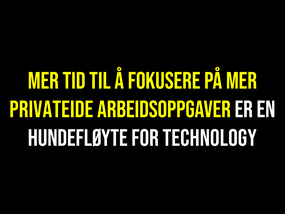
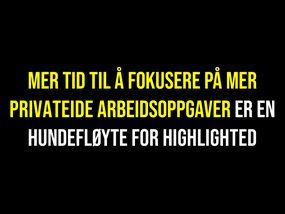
TECHNOLOGY: TECHNOLOGY -> HIGHLIGHTED (210, 138)
